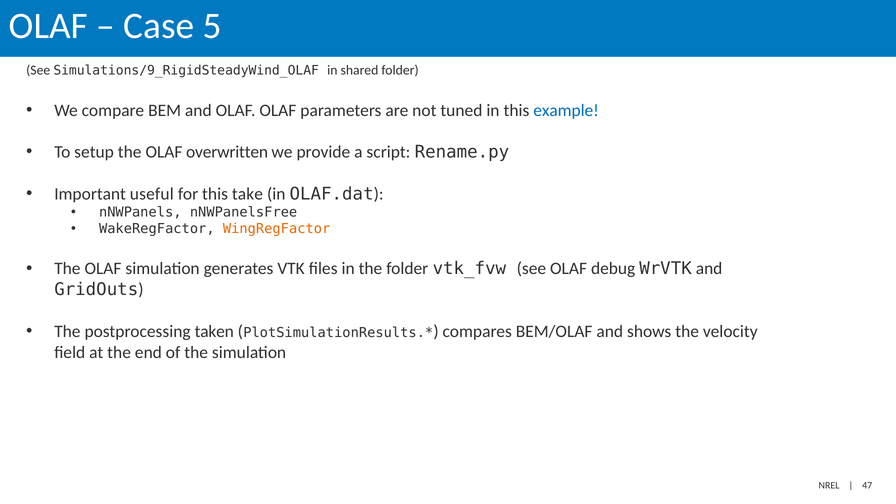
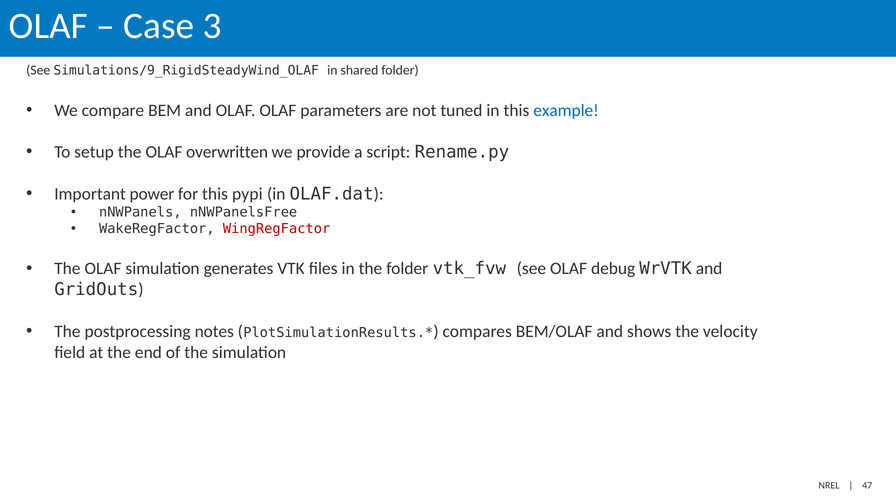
5: 5 -> 3 (212, 26)
useful: useful -> power (152, 194)
take: take -> pypi (247, 194)
WingRegFactor colour: orange -> red (277, 229)
taken: taken -> notes (214, 331)
